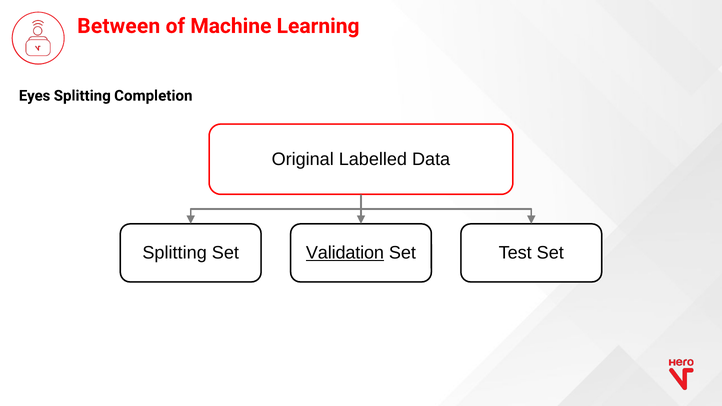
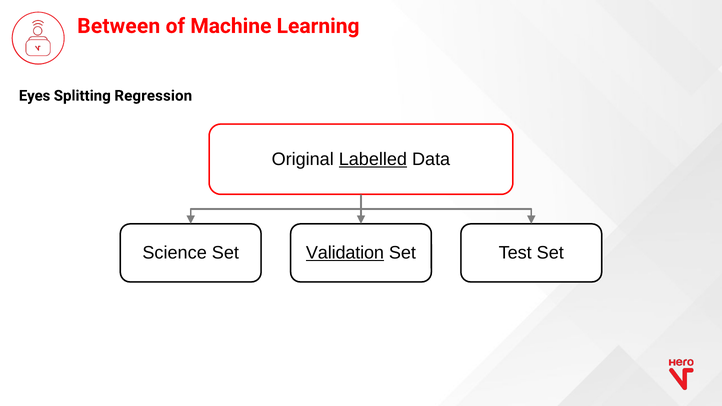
Completion: Completion -> Regression (153, 96)
Labelled underline: none -> present (373, 159)
Splitting: Splitting -> Science (175, 253)
